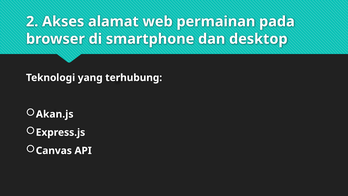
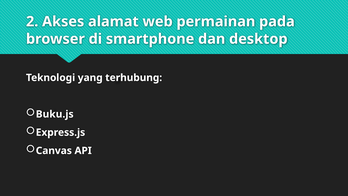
Akan.js: Akan.js -> Buku.js (55, 114)
